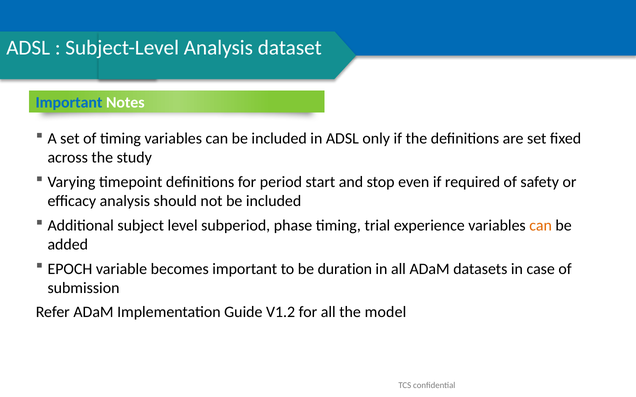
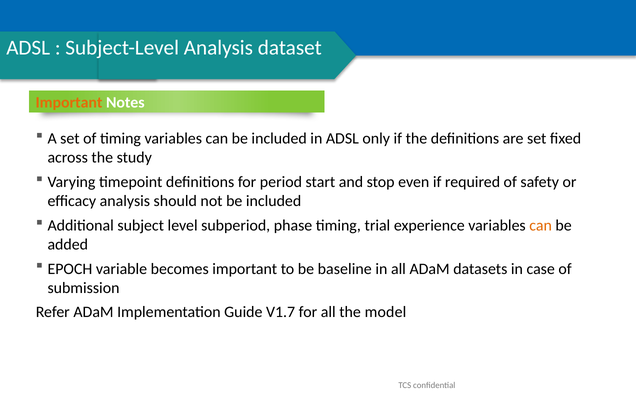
Important colour: blue -> orange (69, 103)
duration: duration -> baseline (345, 269)
V1.2: V1.2 -> V1.7 (281, 313)
